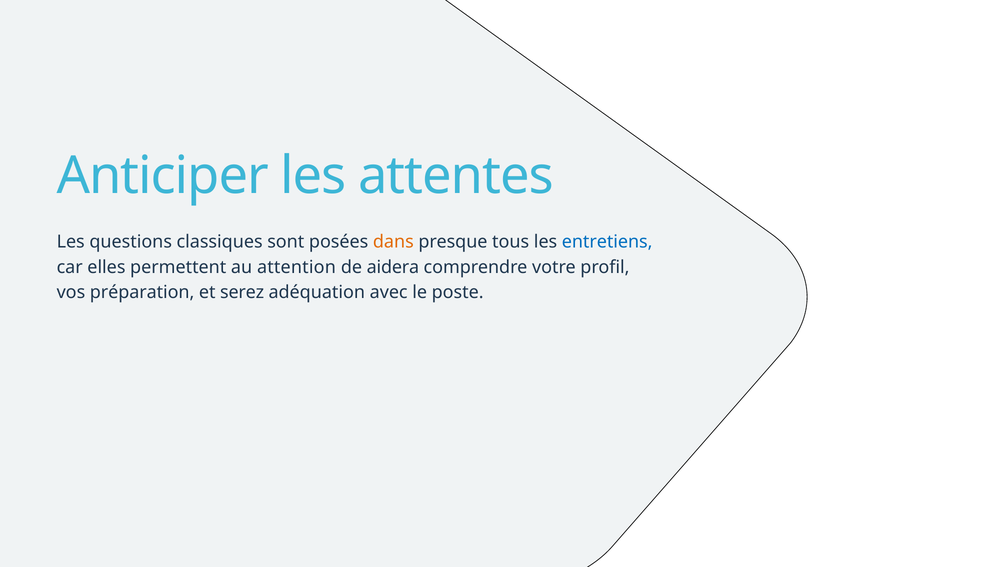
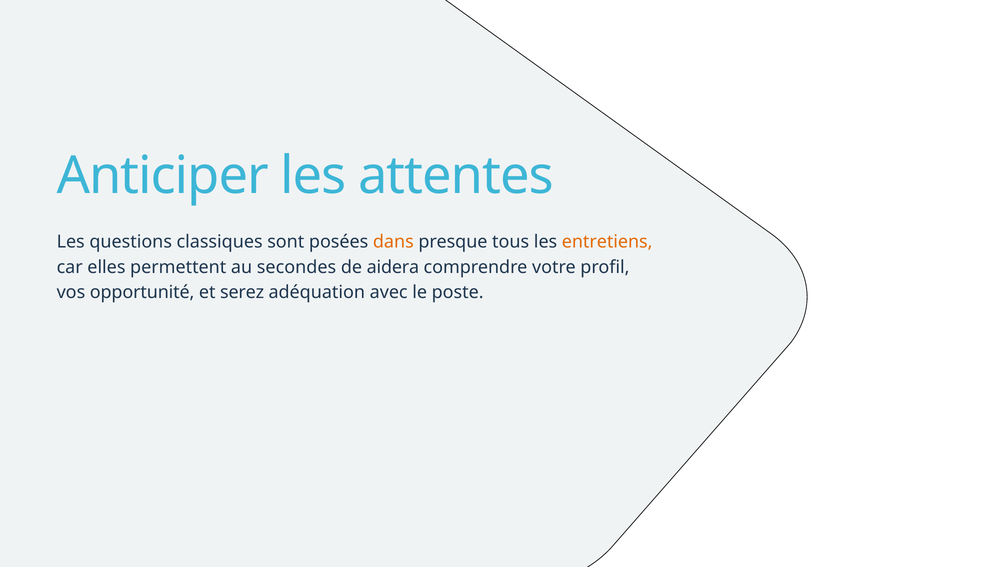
entretiens colour: blue -> orange (607, 242)
attention: attention -> secondes (297, 267)
préparation: préparation -> opportunité (142, 292)
